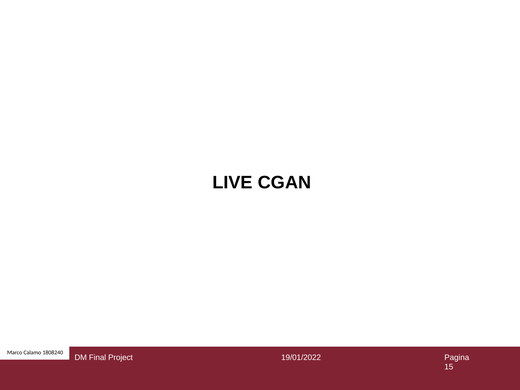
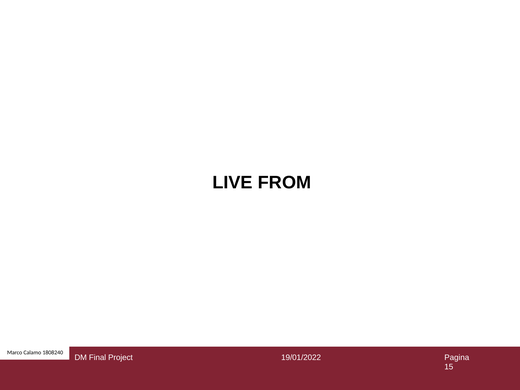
CGAN: CGAN -> FROM (285, 183)
